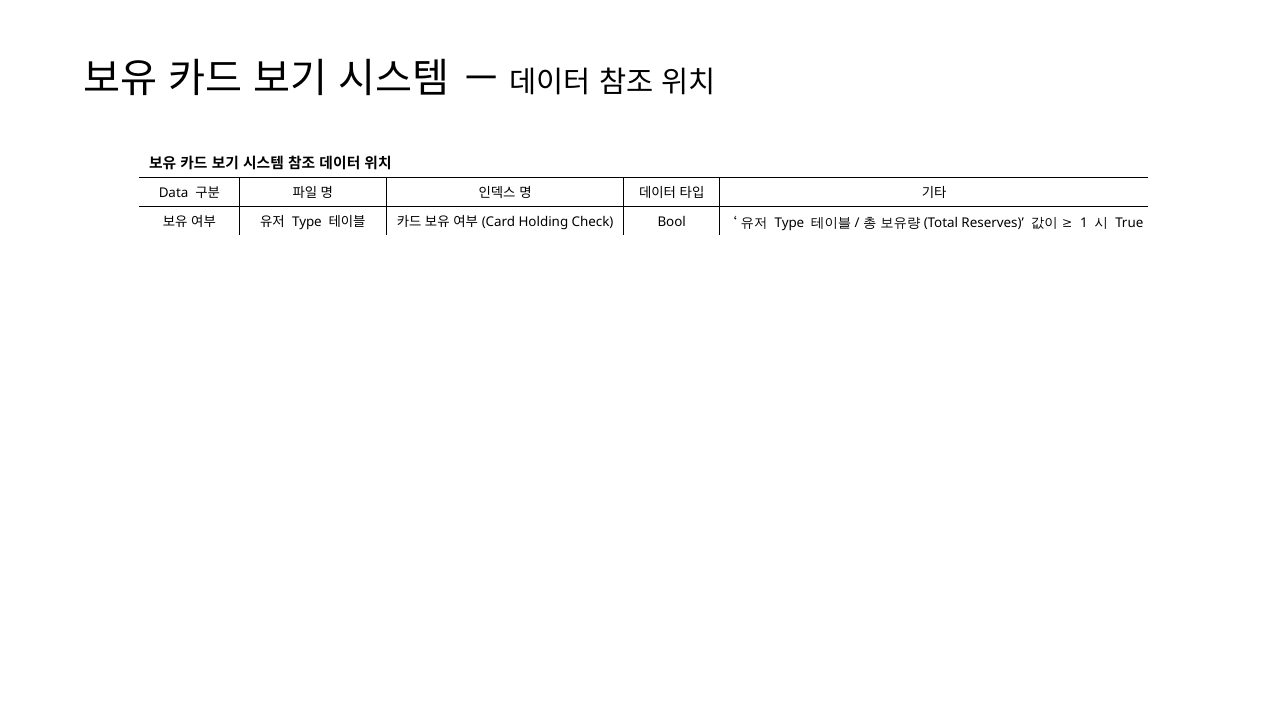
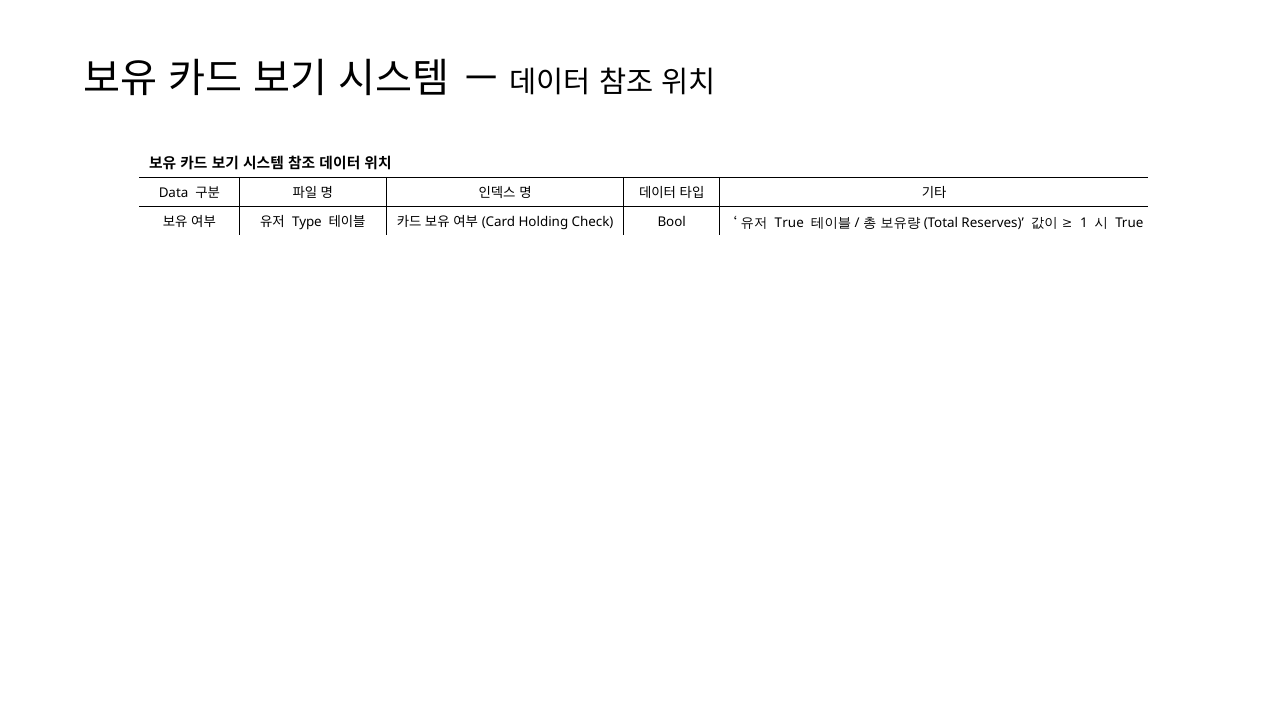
Type: Type -> True (789, 223)
